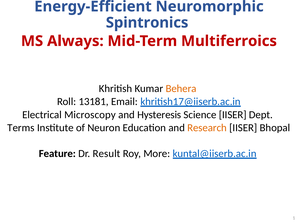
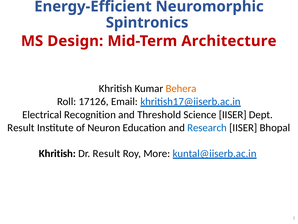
Always: Always -> Design (75, 41)
Multiferroics: Multiferroics -> Architecture (229, 41)
13181: 13181 -> 17126 (94, 101)
Microscopy: Microscopy -> Recognition (90, 115)
Hysteresis: Hysteresis -> Threshold (159, 115)
Terms: Terms -> Result (21, 127)
Research colour: orange -> blue (207, 127)
Feature: Feature -> Khritish (57, 153)
